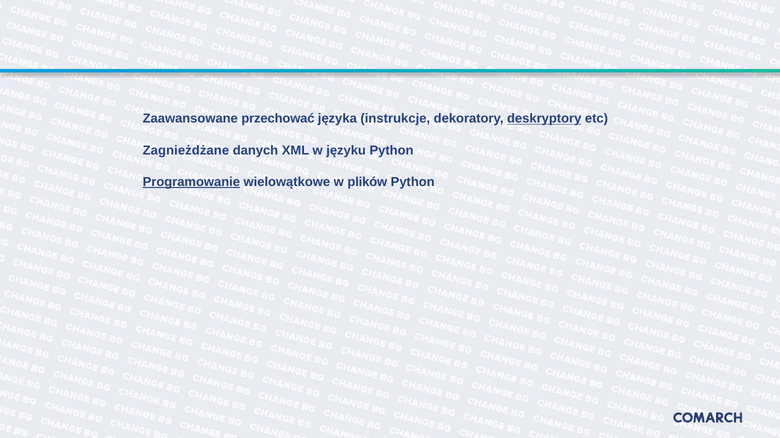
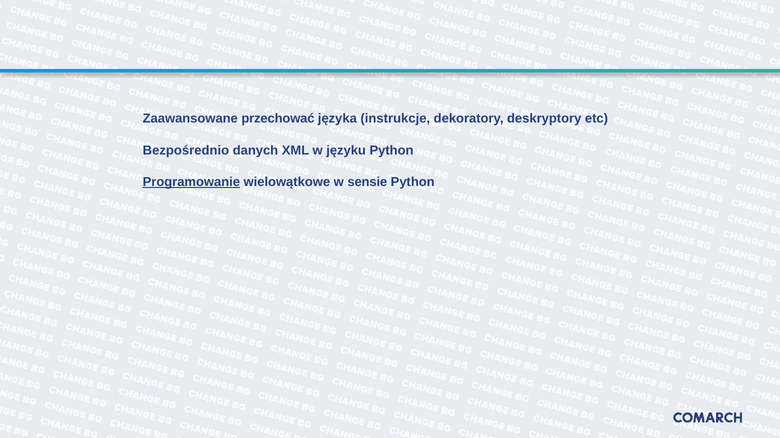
deskryptory underline: present -> none (544, 119)
Zagnieżdżane: Zagnieżdżane -> Bezpośrednio (186, 150)
plików: plików -> sensie (367, 182)
